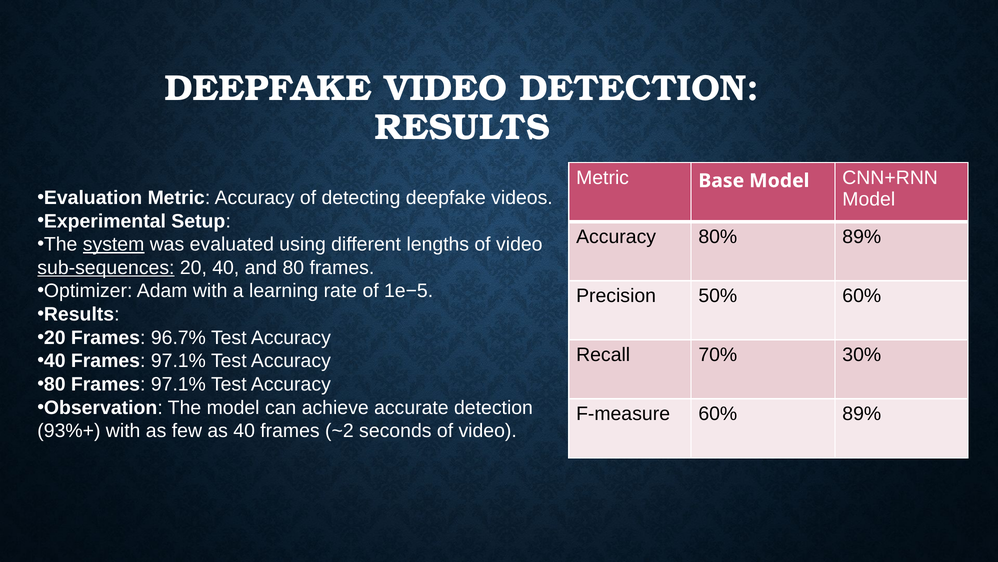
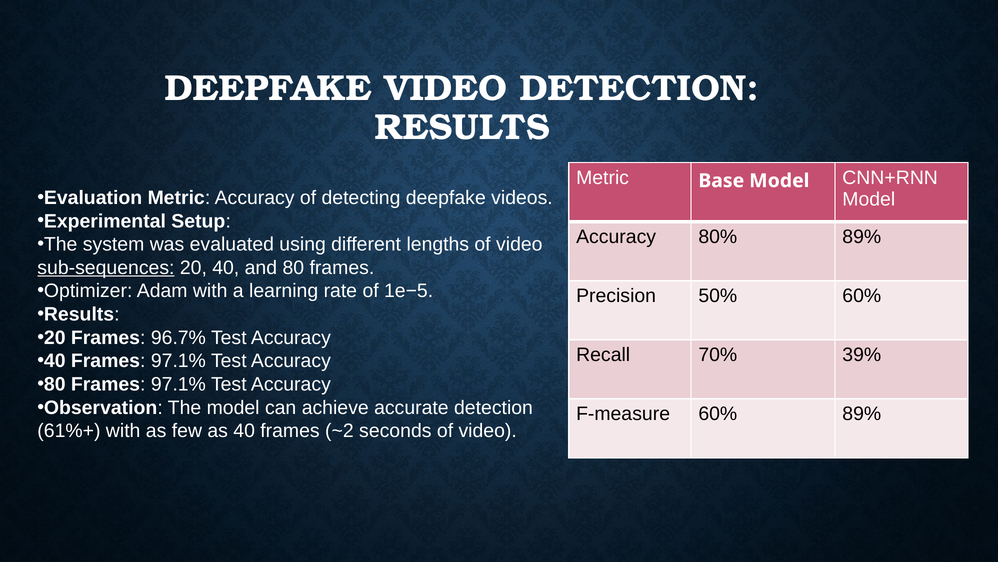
system underline: present -> none (114, 244)
30%: 30% -> 39% (862, 354)
93%+: 93%+ -> 61%+ (69, 431)
